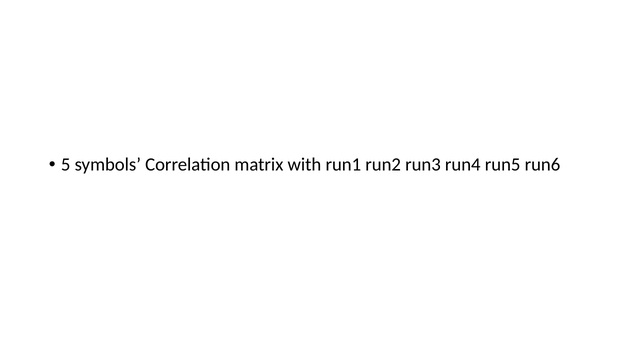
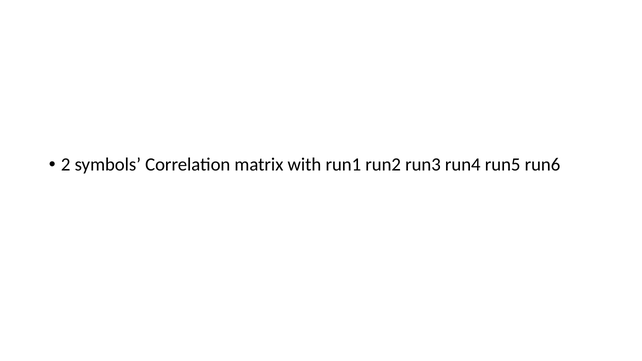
5: 5 -> 2 (66, 165)
